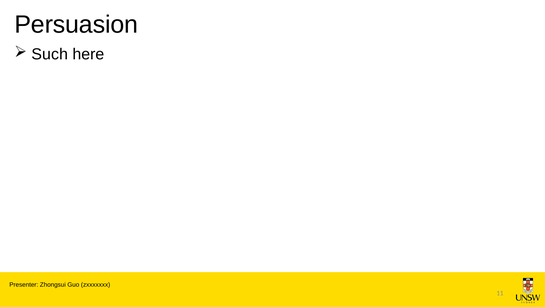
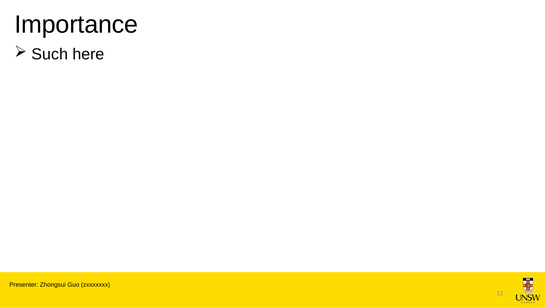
Persuasion: Persuasion -> Importance (76, 25)
